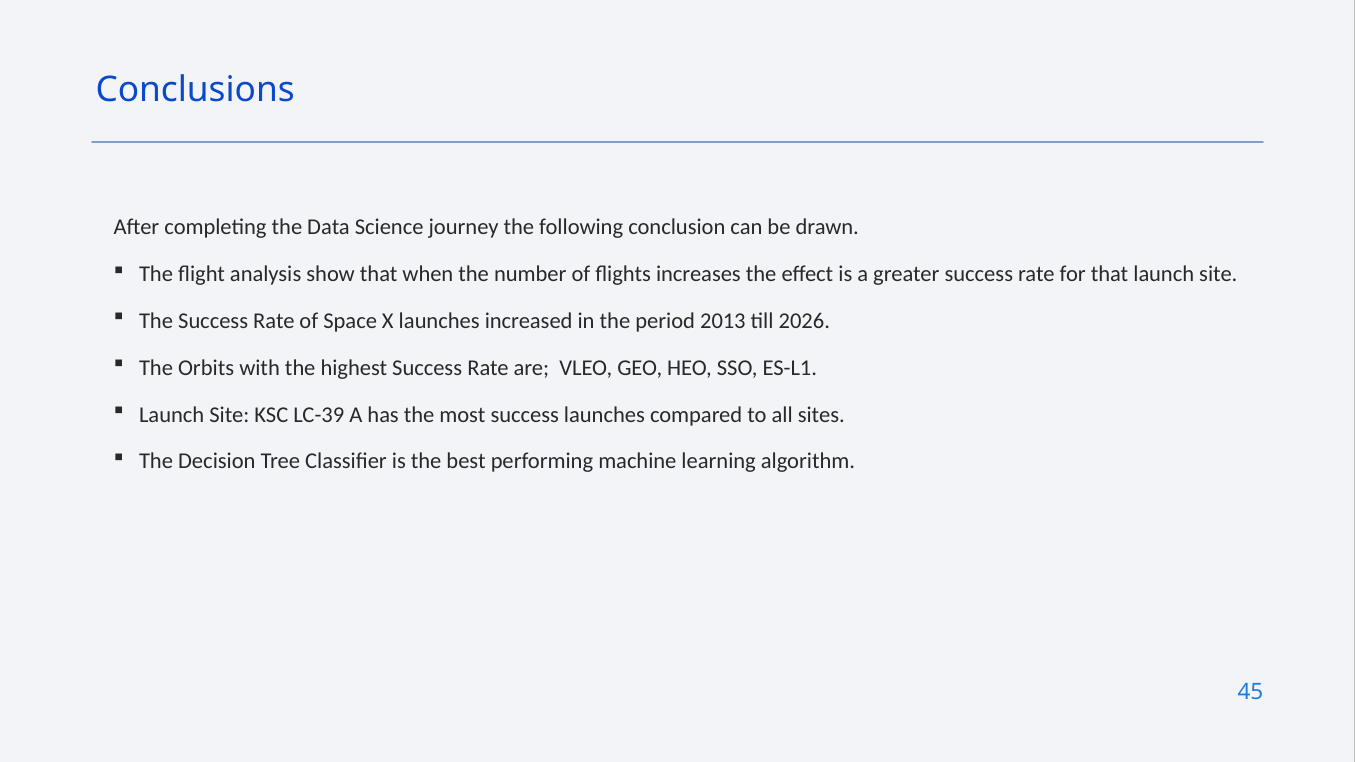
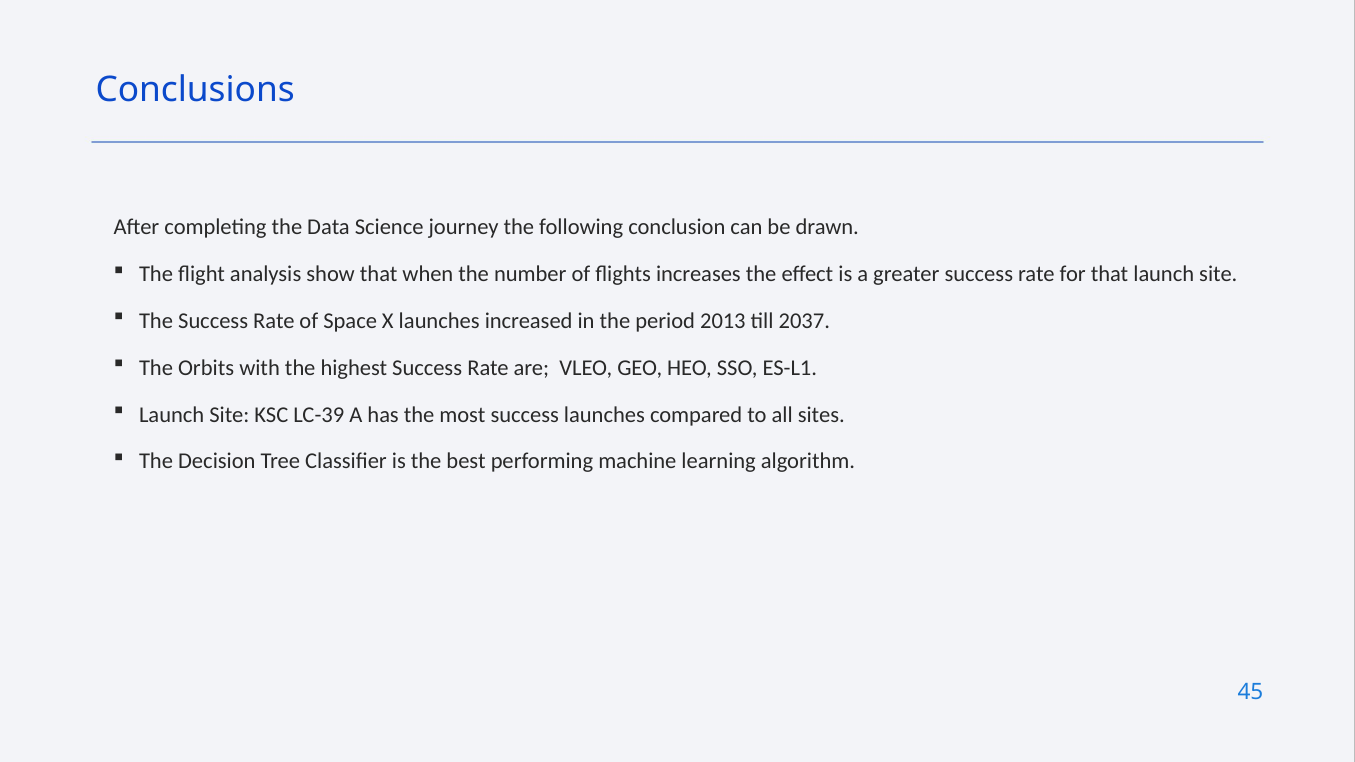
2026: 2026 -> 2037 (804, 321)
